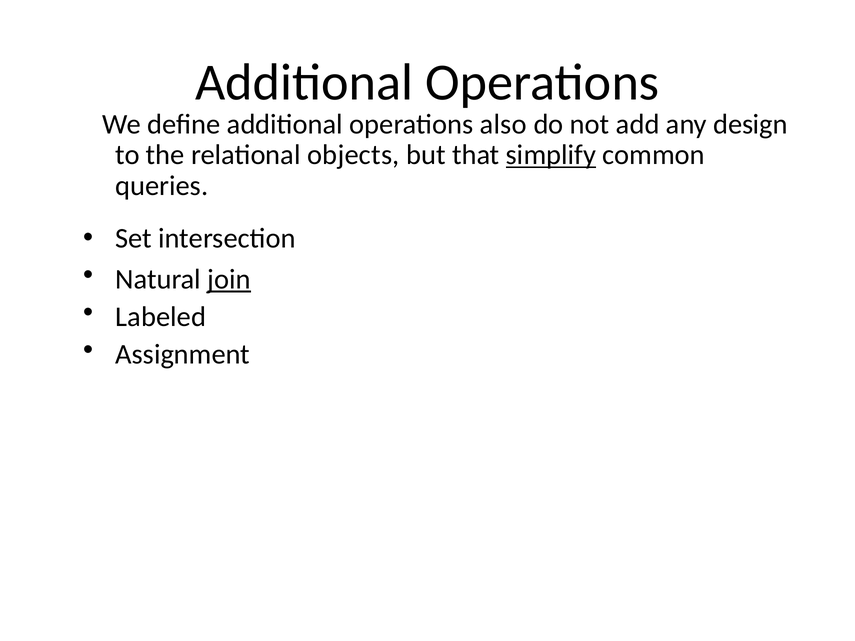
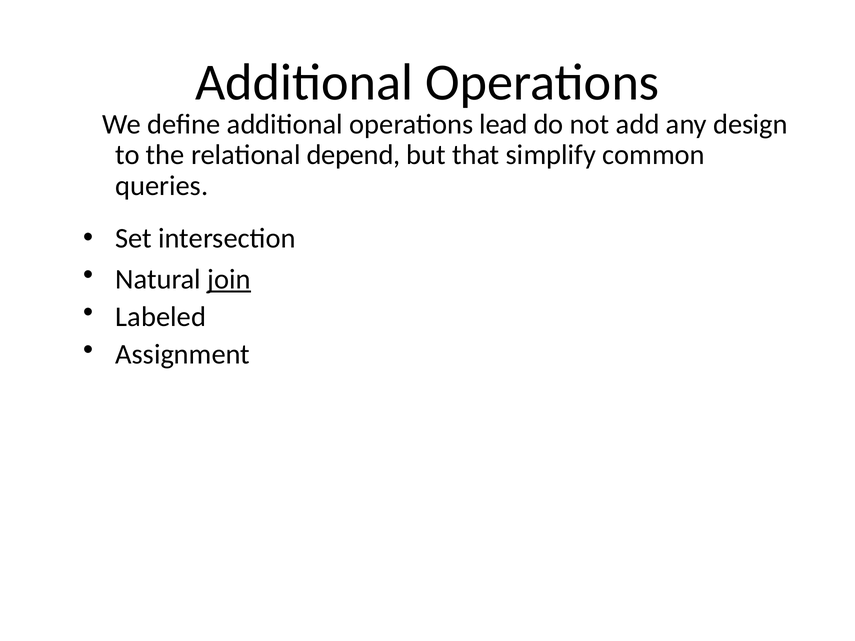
also: also -> lead (504, 124)
objects: objects -> depend (354, 155)
simplify underline: present -> none (551, 155)
